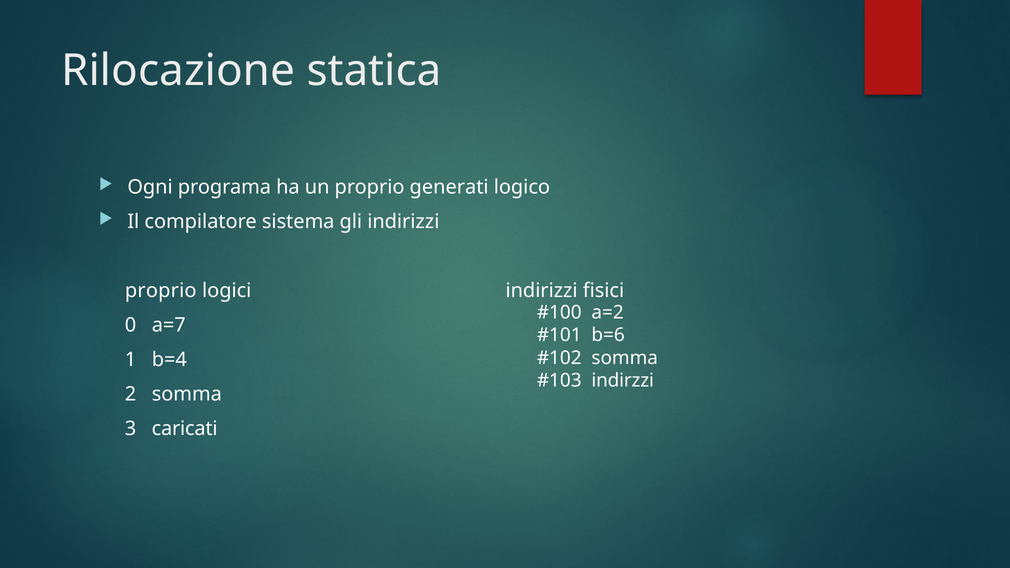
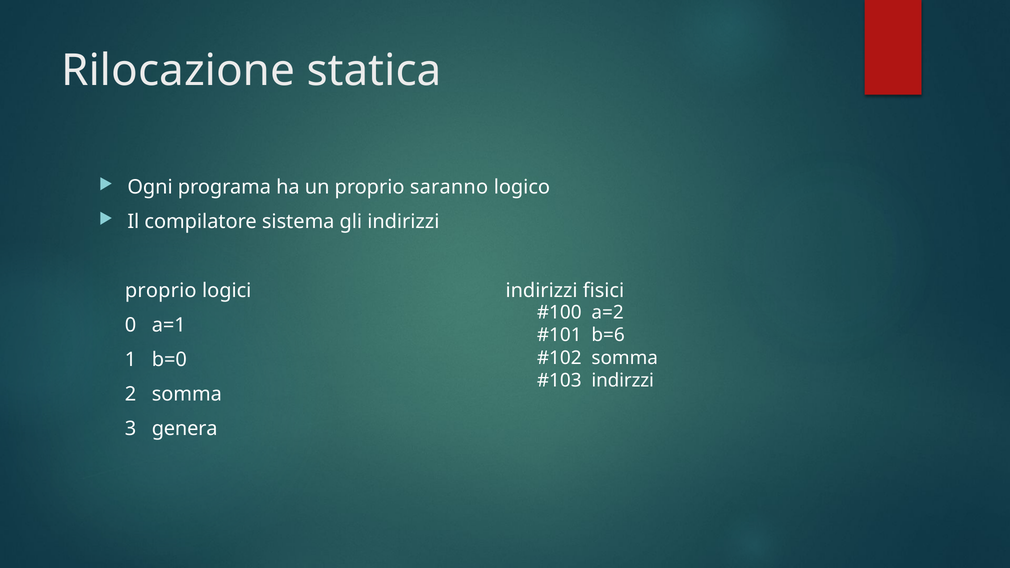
generati: generati -> saranno (449, 187)
a=7: a=7 -> a=1 (169, 325)
b=4: b=4 -> b=0 (169, 360)
caricati: caricati -> genera (185, 429)
